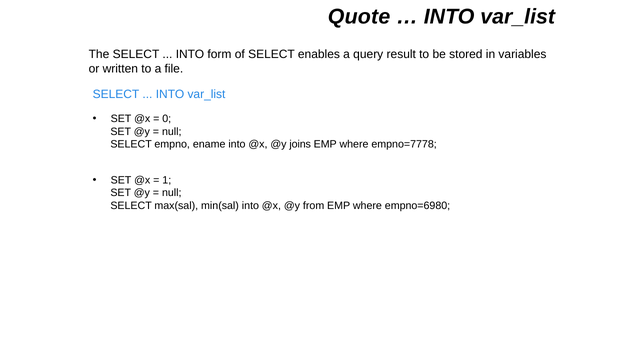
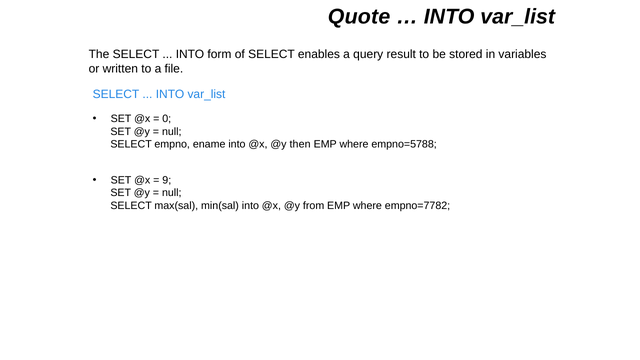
joins: joins -> then (300, 144)
empno=7778: empno=7778 -> empno=5788 (404, 144)
1: 1 -> 9 (167, 180)
empno=6980: empno=6980 -> empno=7782 (418, 206)
